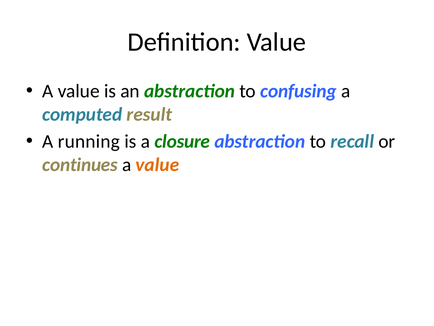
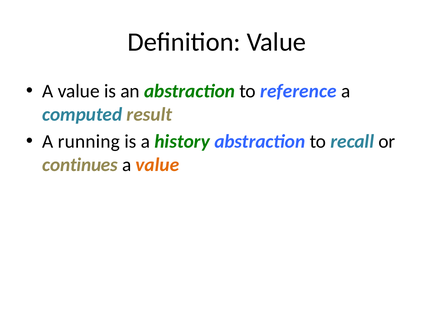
confusing: confusing -> reference (298, 91)
closure: closure -> history (182, 141)
